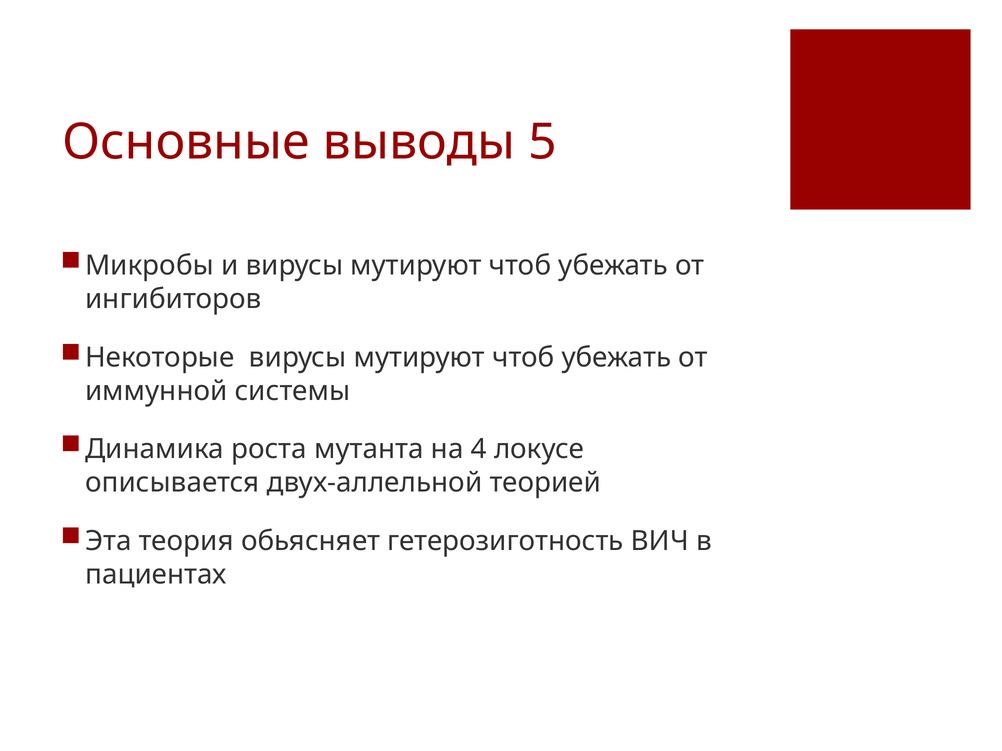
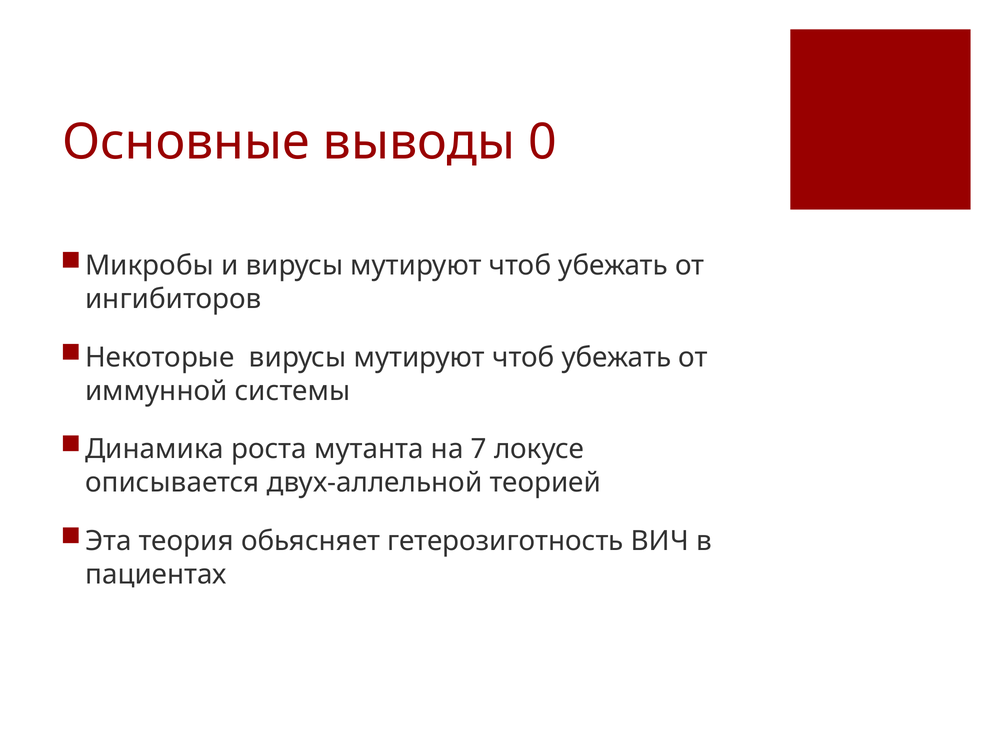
5: 5 -> 0 (542, 142)
4: 4 -> 7 (479, 450)
